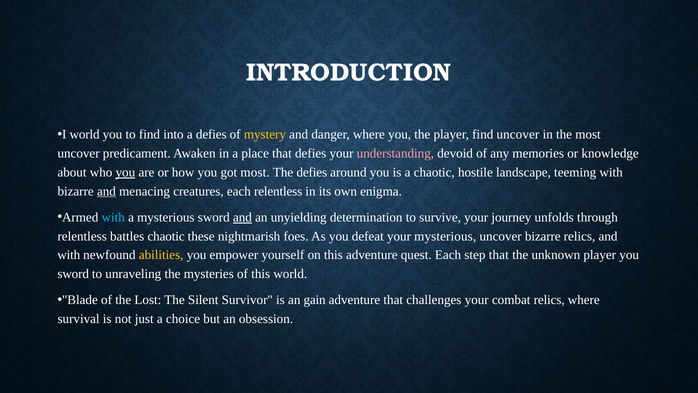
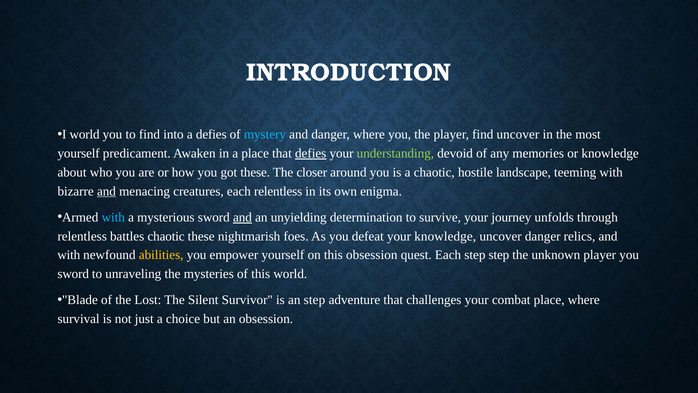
mystery colour: yellow -> light blue (265, 135)
uncover: uncover -> yourself (79, 153)
defies underline: none -> present (311, 153)
understanding colour: pink -> light green (395, 153)
you underline: present -> none (125, 172)
got most: most -> these (255, 172)
The defies: defies -> closer (312, 172)
your mysterious: mysterious -> knowledge (445, 236)
uncover bizarre: bizarre -> danger (543, 236)
this adventure: adventure -> obsession (372, 255)
step that: that -> step (499, 255)
an gain: gain -> step (314, 300)
combat relics: relics -> place (549, 300)
